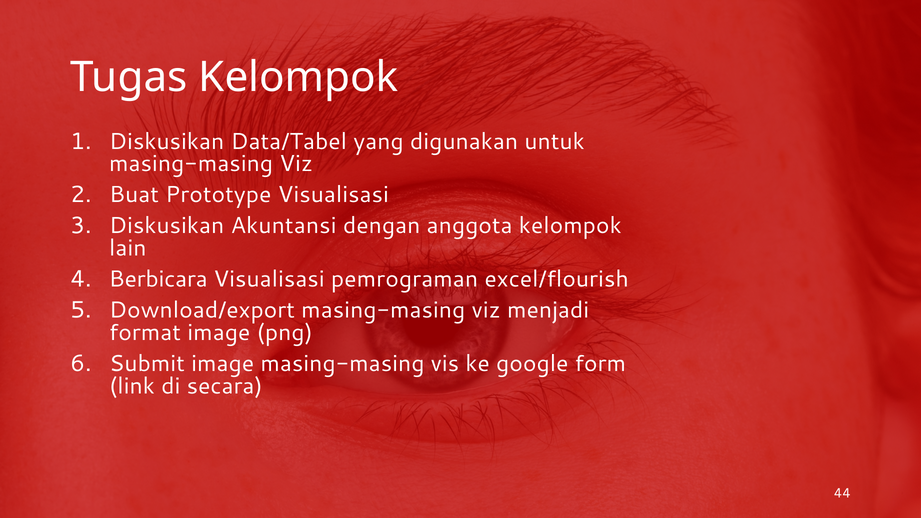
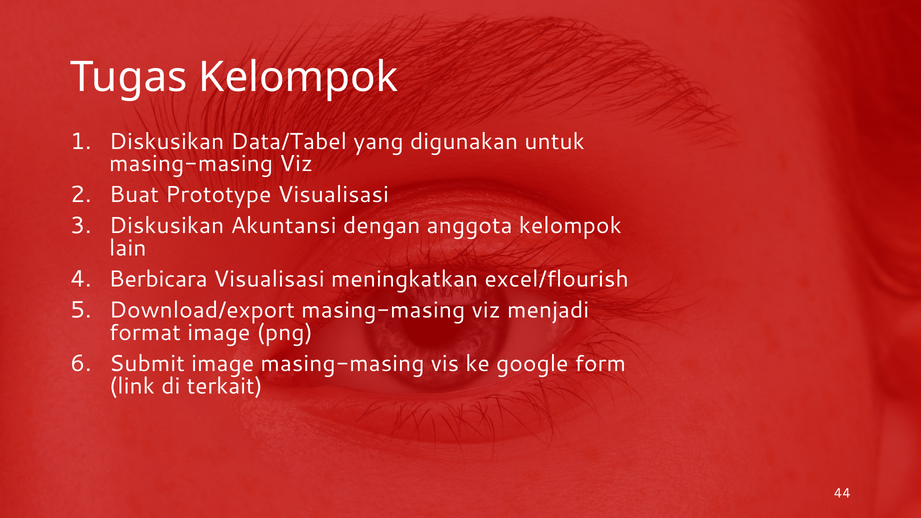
pemrograman: pemrograman -> meningkatkan (405, 279)
secara: secara -> terkait (225, 386)
